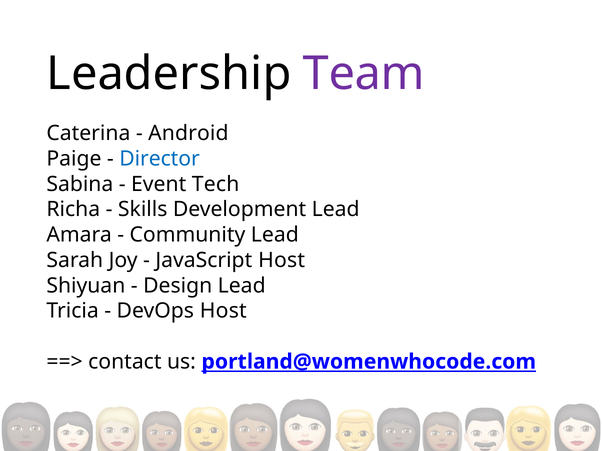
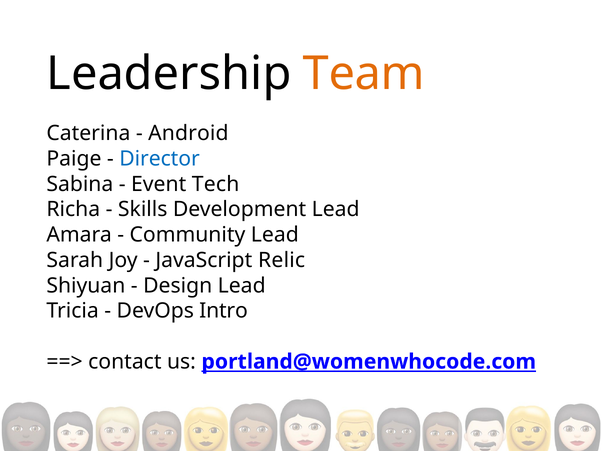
Team colour: purple -> orange (364, 74)
JavaScript Host: Host -> Relic (282, 260)
DevOps Host: Host -> Intro (224, 311)
